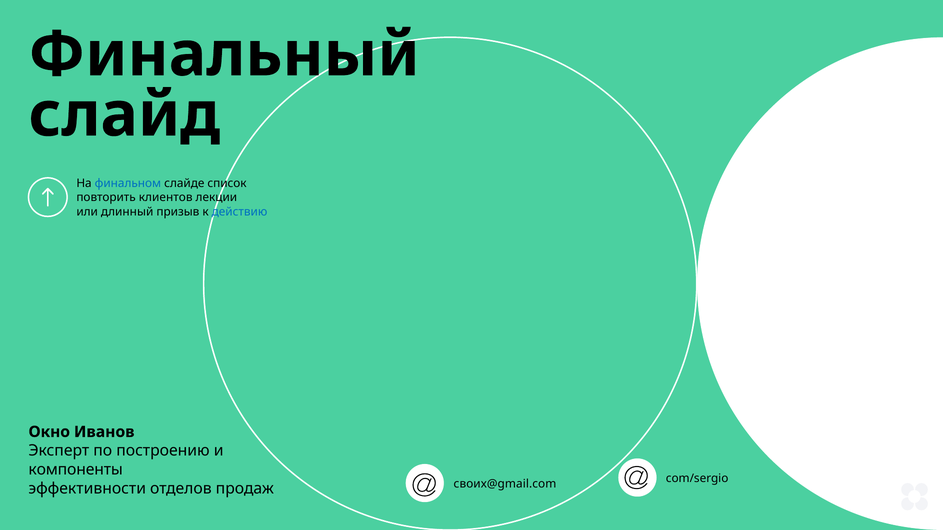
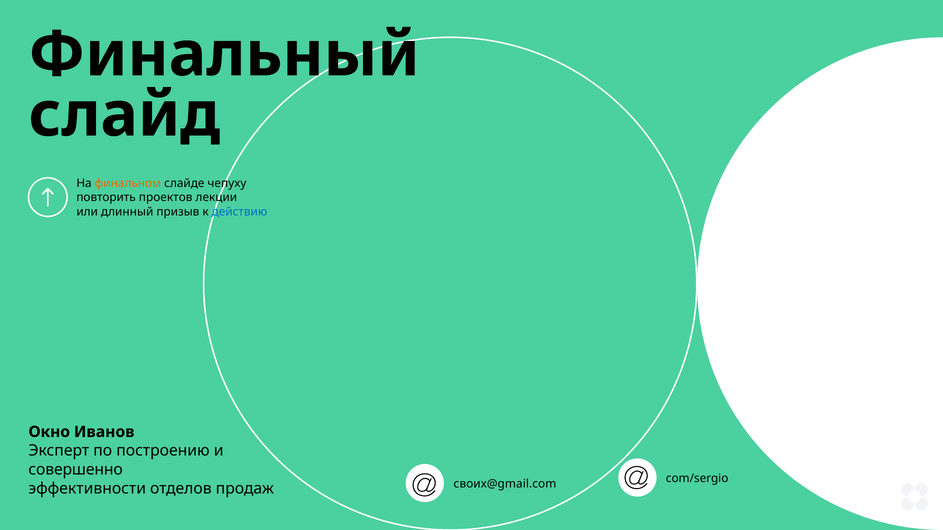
финальном colour: blue -> orange (128, 184)
список: список -> чепуху (227, 184)
клиентов: клиентов -> проектов (166, 198)
компоненты: компоненты -> совершенно (76, 470)
